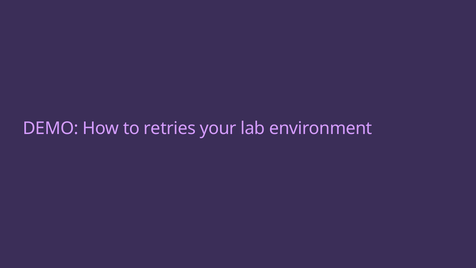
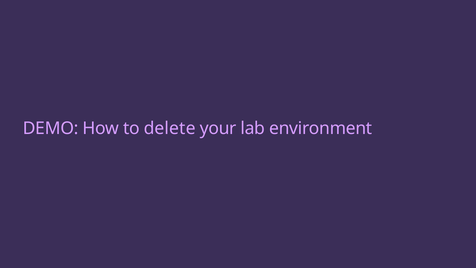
retries: retries -> delete (170, 128)
